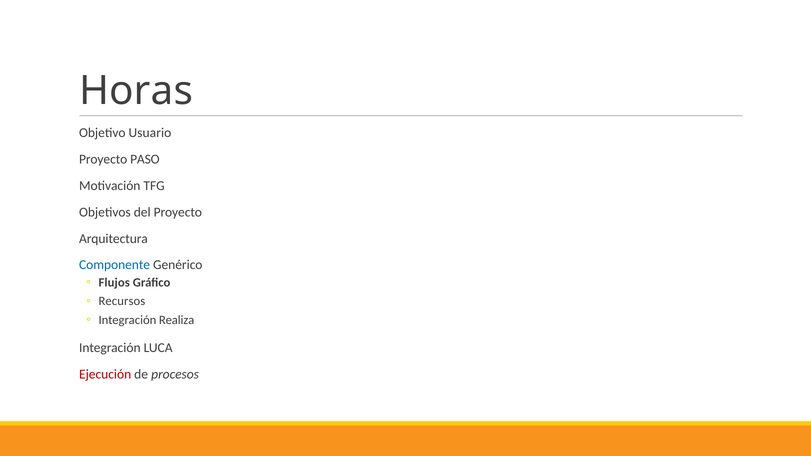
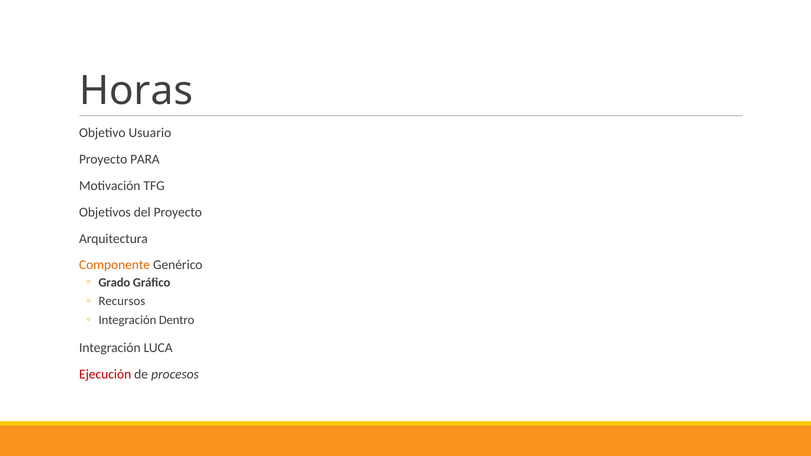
PASO: PASO -> PARA (145, 159)
Componente colour: blue -> orange (115, 265)
Flujos: Flujos -> Grado (114, 283)
Realiza: Realiza -> Dentro (177, 320)
